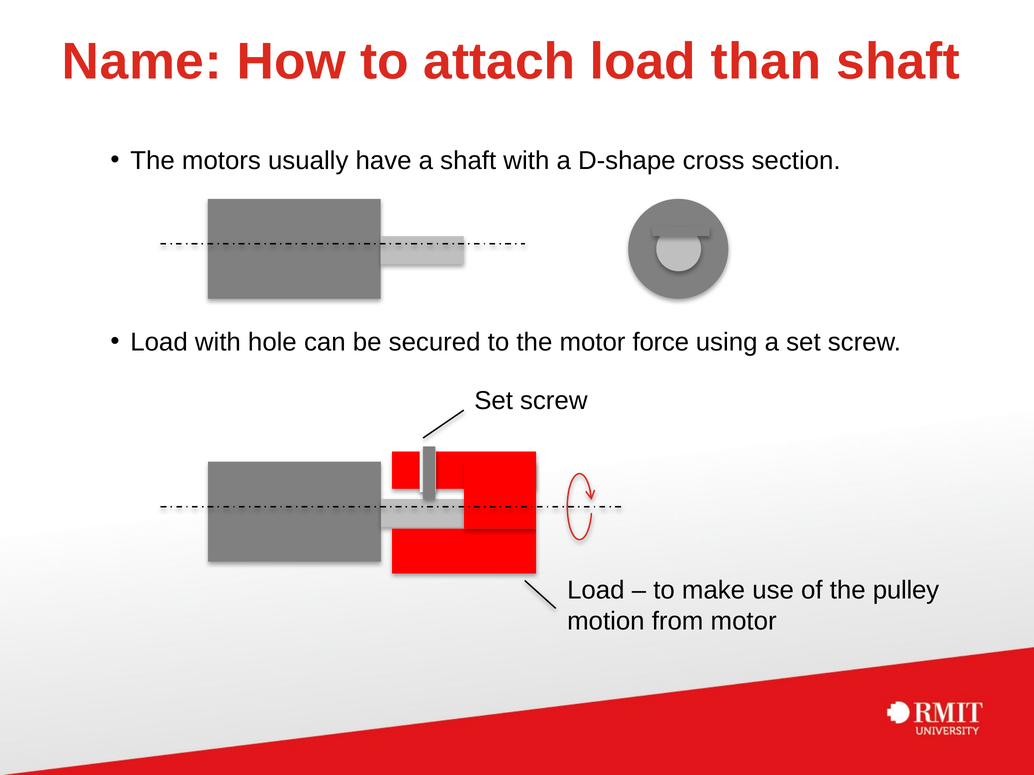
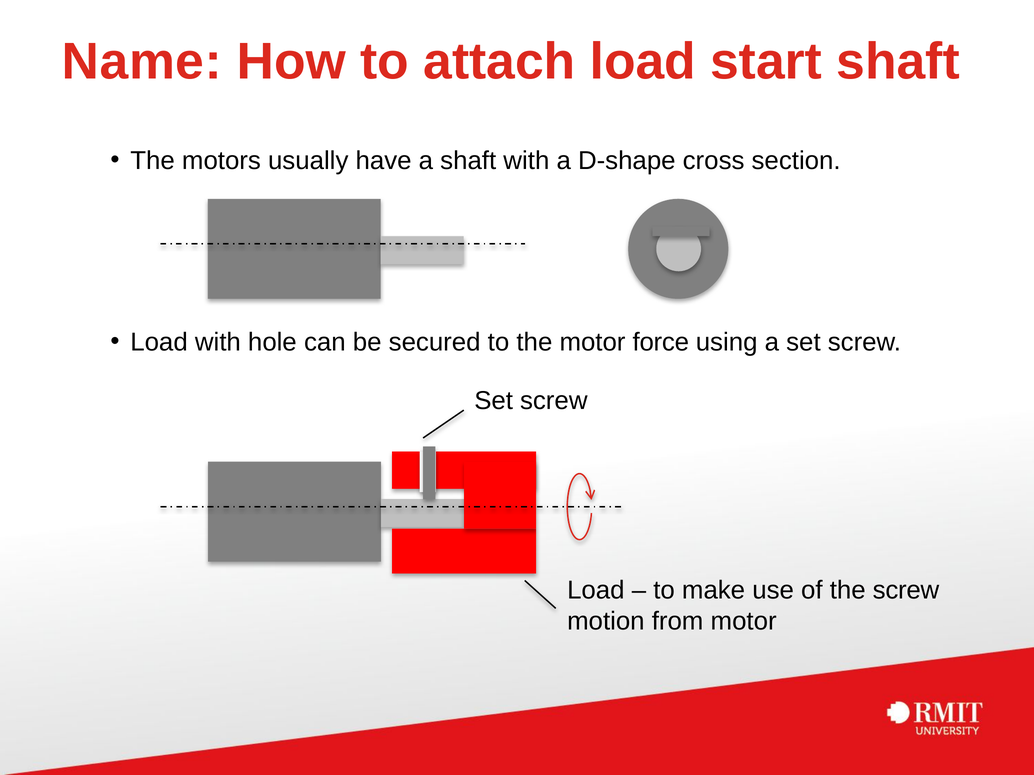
than: than -> start (766, 62)
the pulley: pulley -> screw (906, 591)
